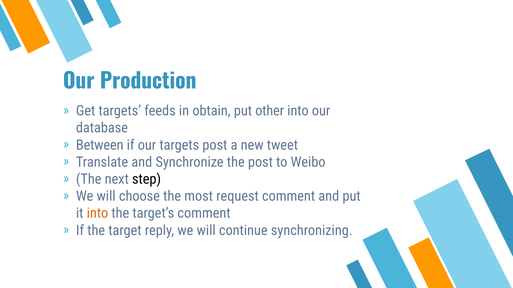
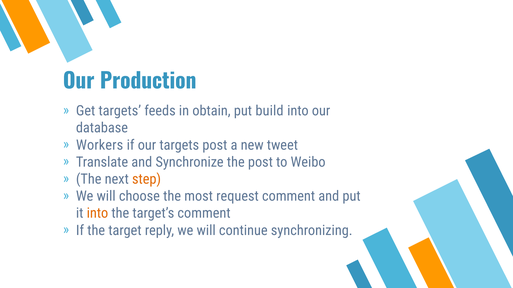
other: other -> build (270, 111)
Between: Between -> Workers (100, 145)
step colour: black -> orange (147, 179)
